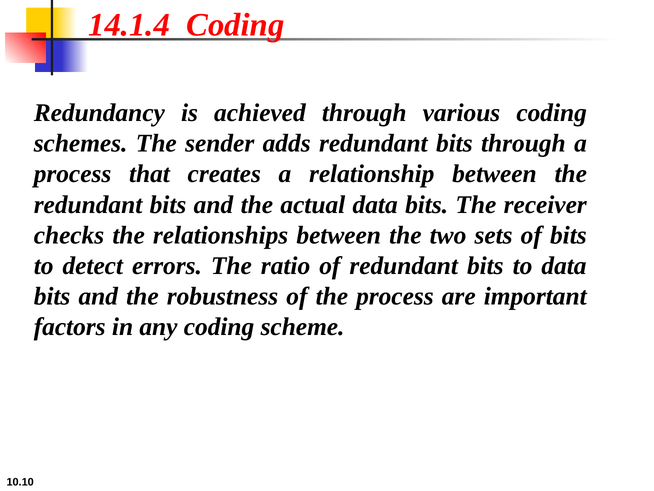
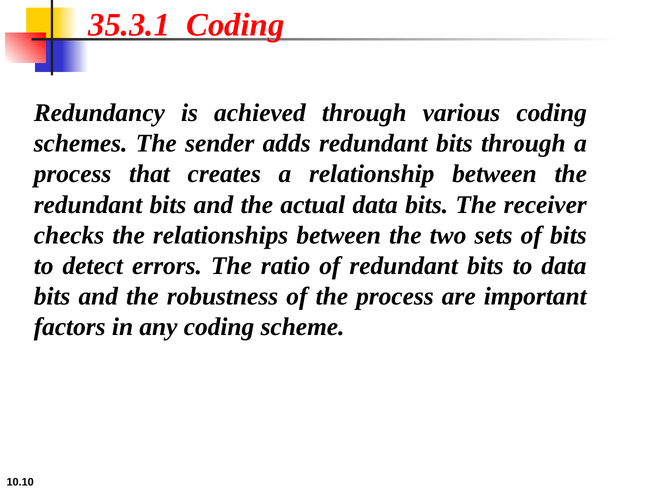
14.1.4: 14.1.4 -> 35.3.1 (129, 25)
